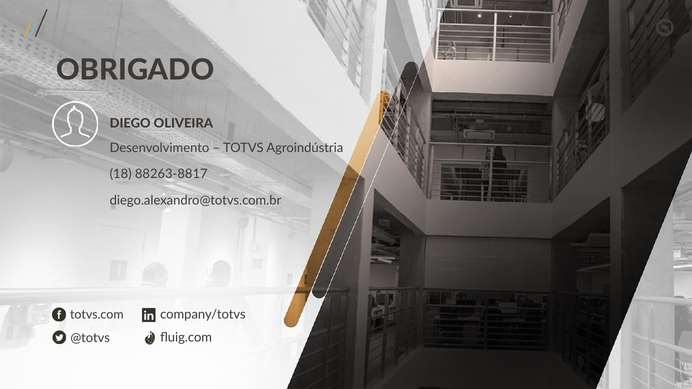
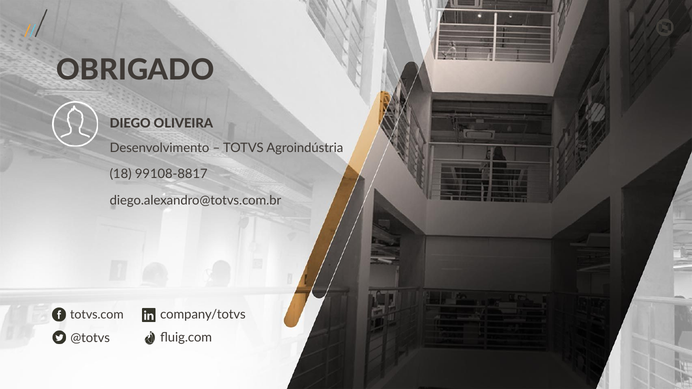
88263-8817: 88263-8817 -> 99108-8817 (171, 174)
